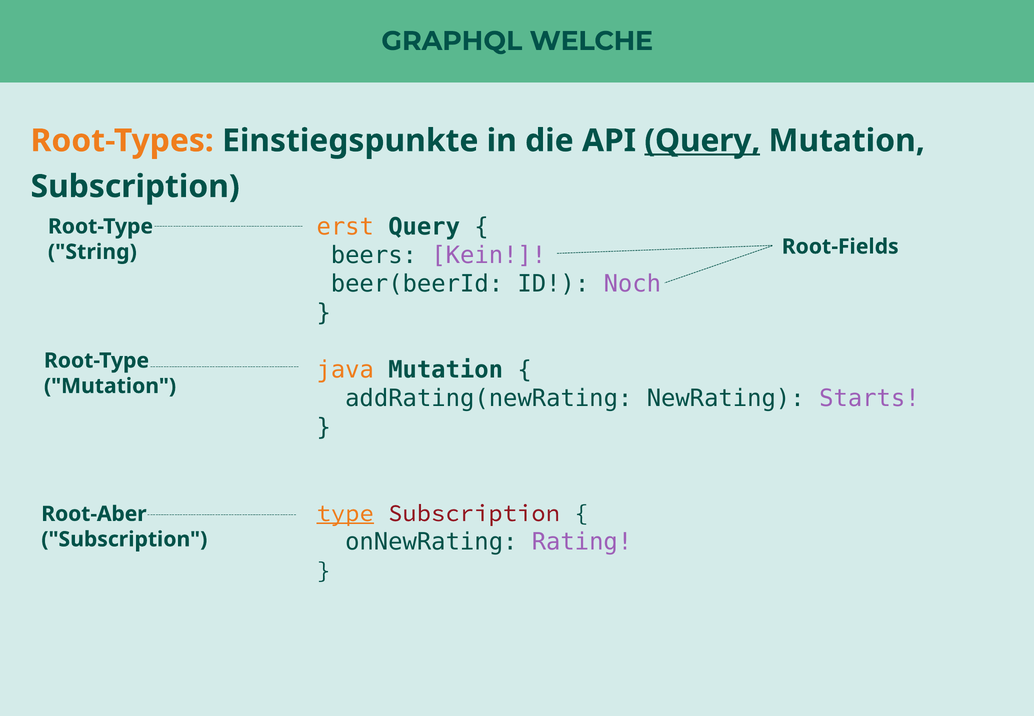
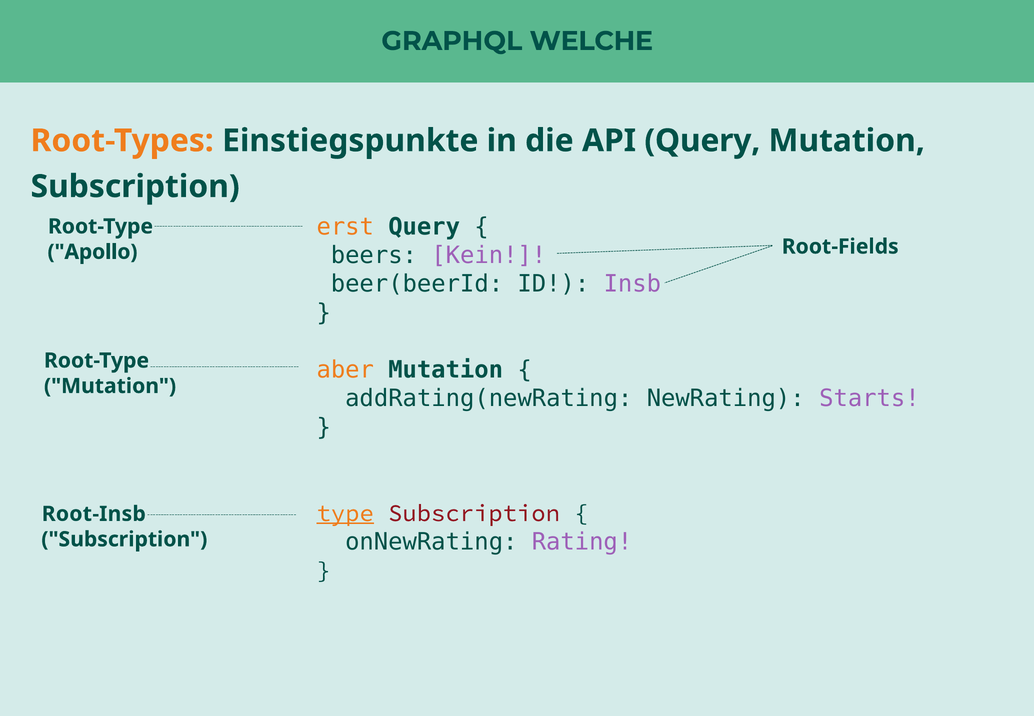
Query underline: present -> none (702, 141)
String: String -> Apollo (93, 252)
Noch: Noch -> Insb (632, 284)
java: java -> aber (345, 370)
Root-Aber: Root-Aber -> Root-Insb (94, 514)
